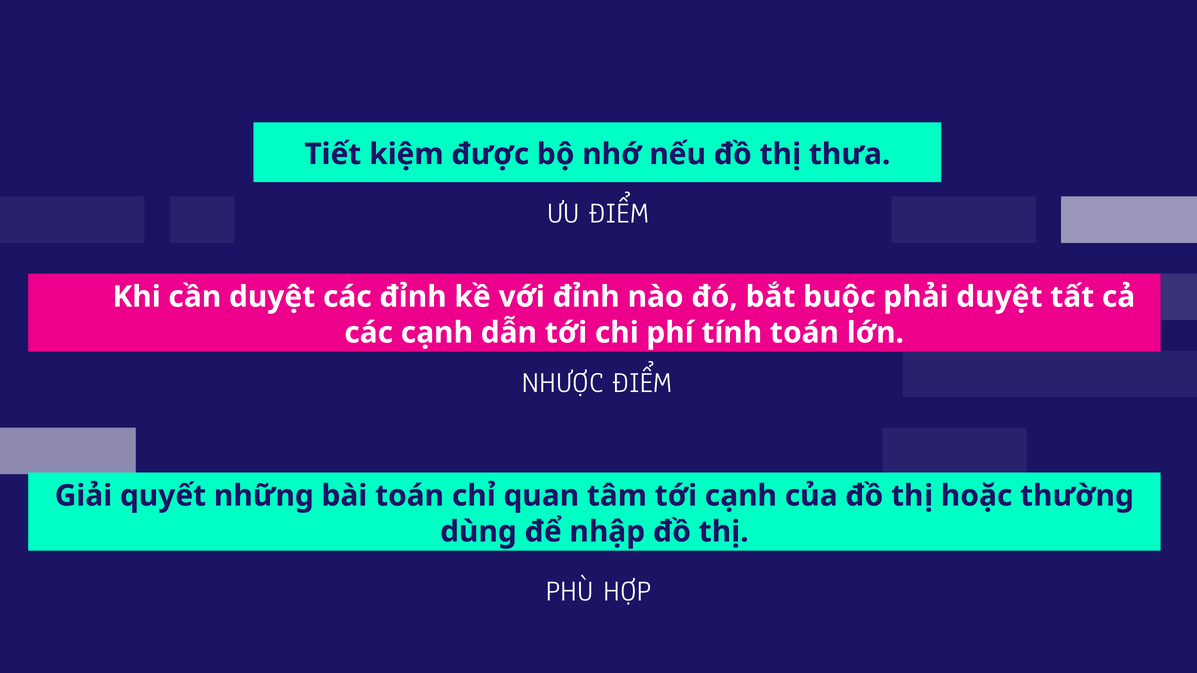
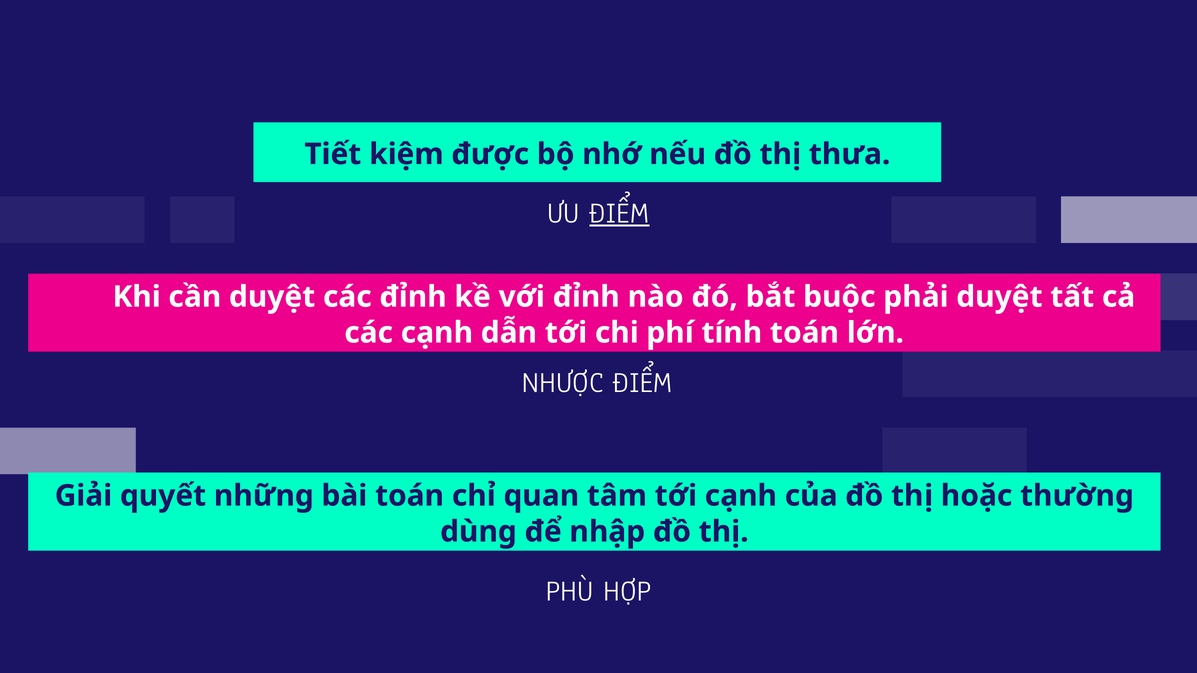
ĐIỂM underline: none -> present (619, 213)
